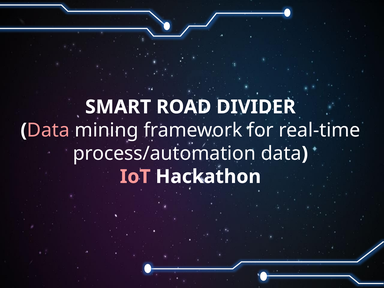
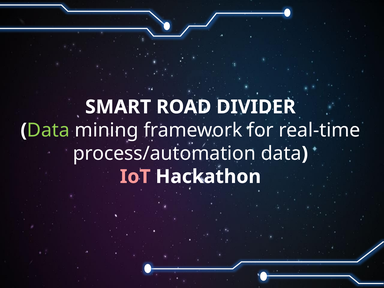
Data colour: pink -> light green (48, 130)
